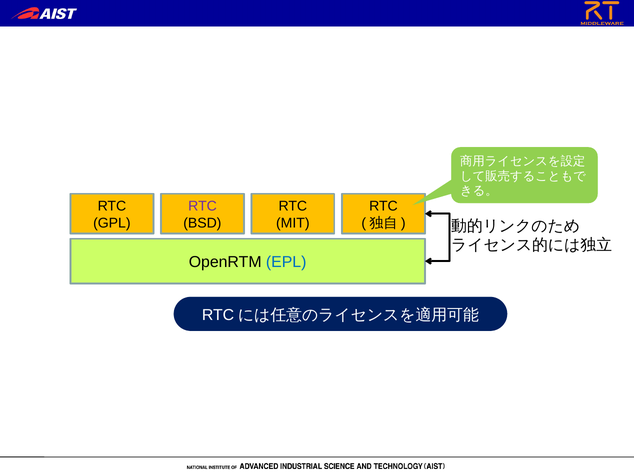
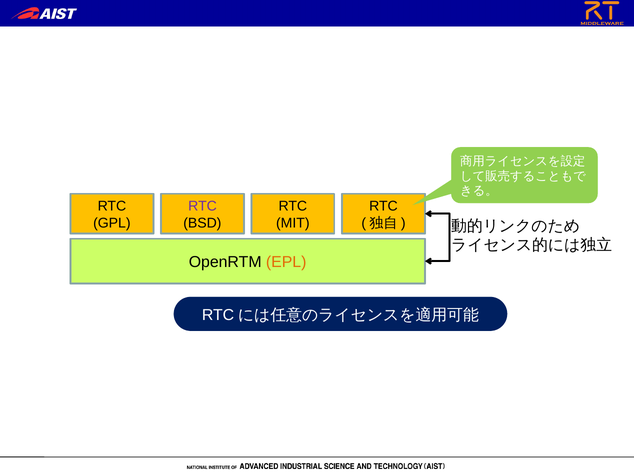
EPL colour: blue -> orange (286, 263)
